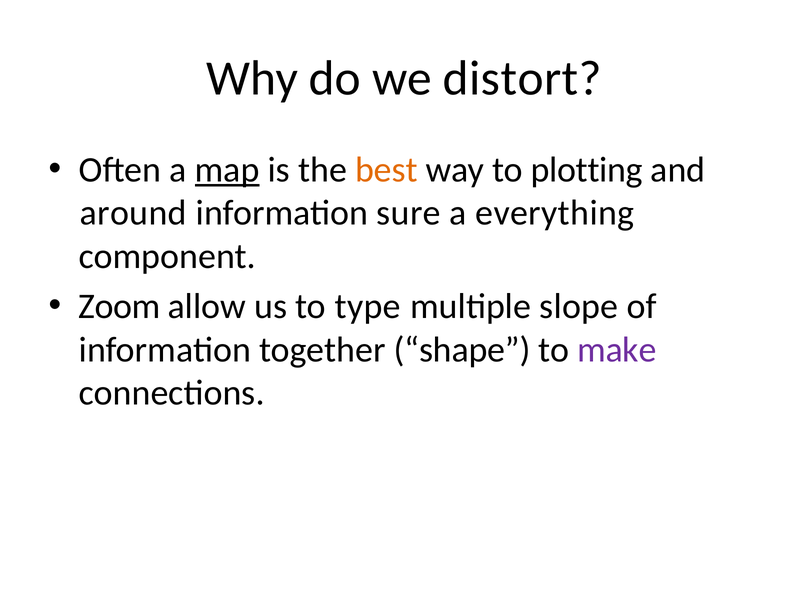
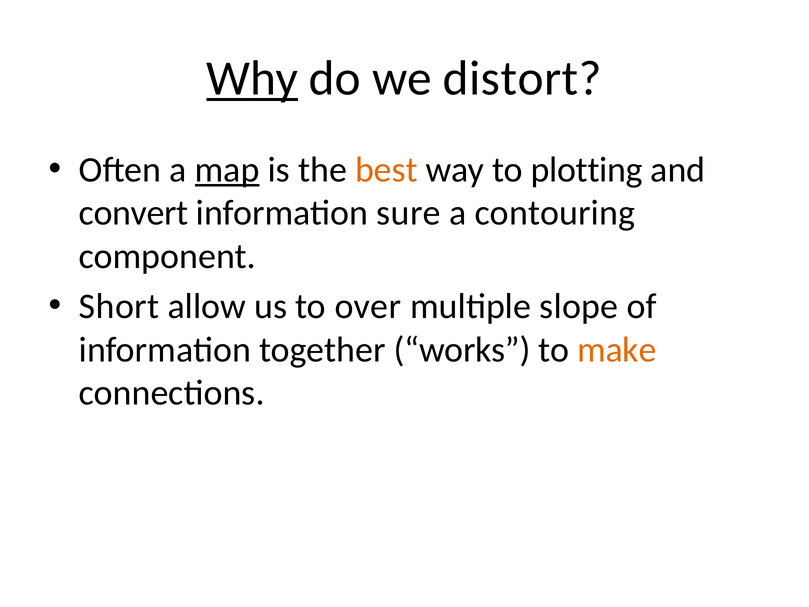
Why underline: none -> present (252, 78)
around: around -> convert (134, 213)
everything: everything -> contouring (555, 213)
Zoom: Zoom -> Short (119, 306)
type: type -> over (368, 306)
shape: shape -> works (462, 350)
make colour: purple -> orange (617, 350)
